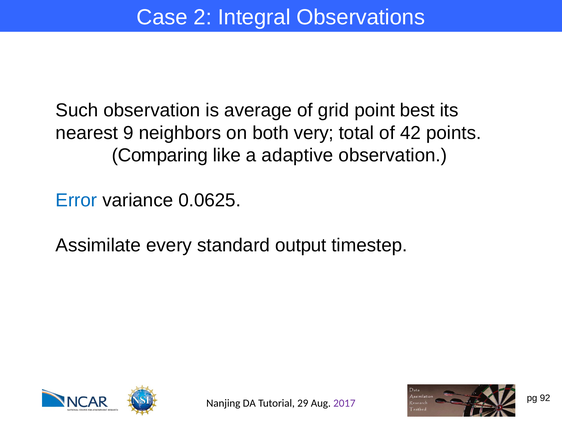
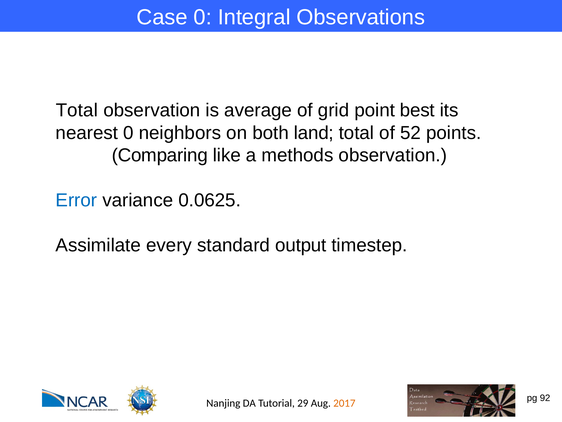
Case 2: 2 -> 0 (203, 17)
Such: Such -> Total (77, 110)
nearest 9: 9 -> 0 (128, 133)
very: very -> land (314, 133)
42: 42 -> 52 (411, 133)
adaptive: adaptive -> methods (298, 155)
2017 colour: purple -> orange (344, 403)
